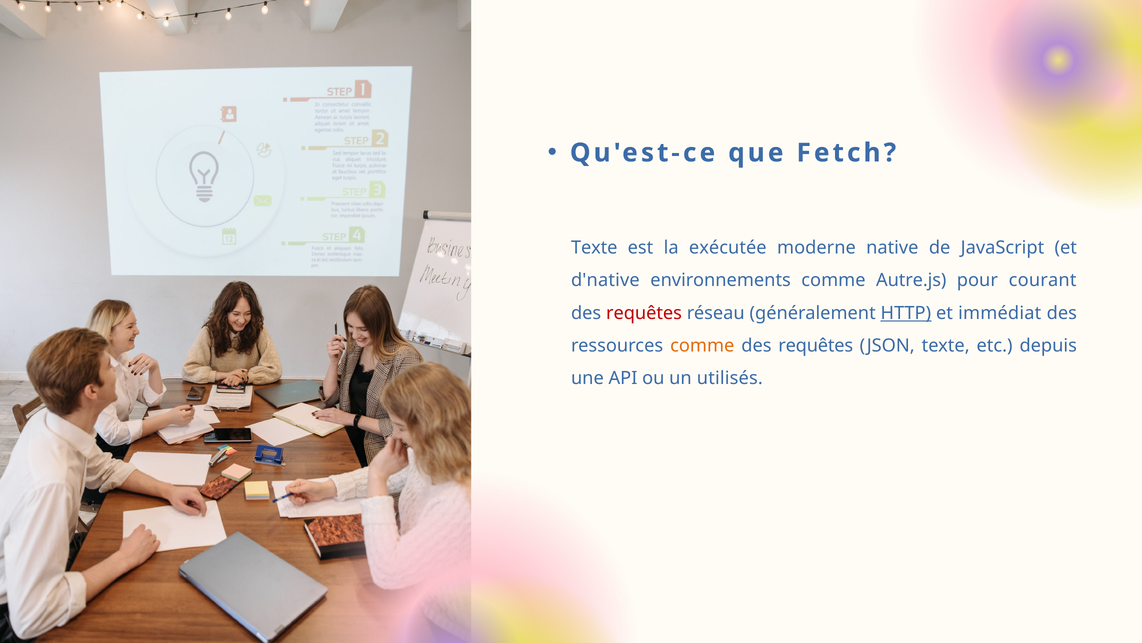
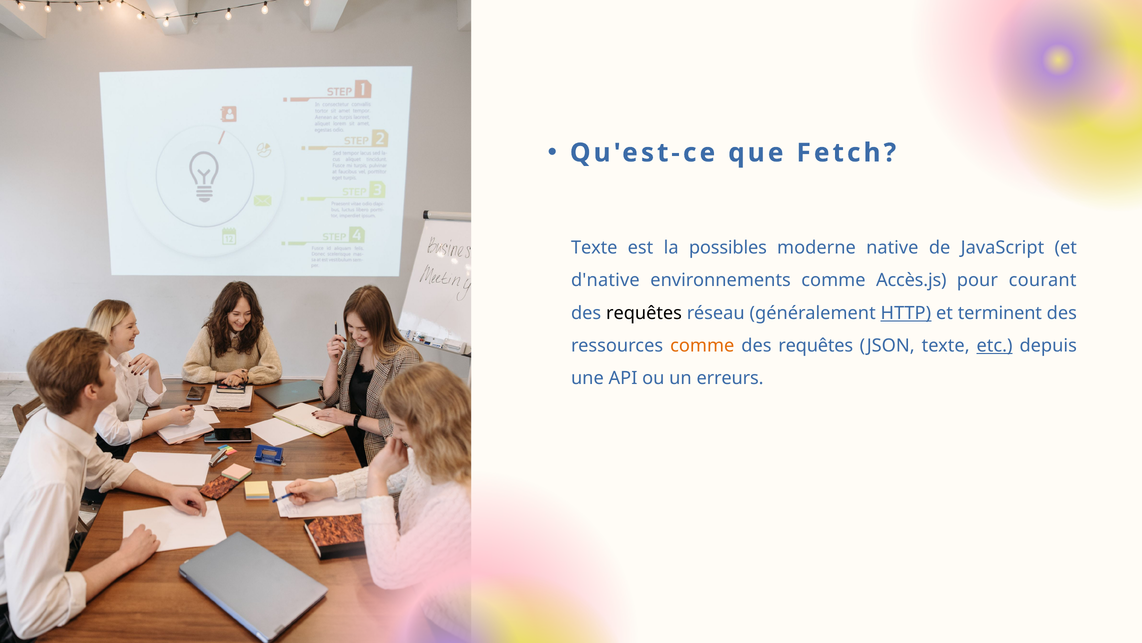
exécutée: exécutée -> possibles (728, 247)
Autre.js: Autre.js -> Accès.js (911, 280)
requêtes colour: red -> black (644, 313)
immédiat: immédiat -> terminent (1000, 313)
etc underline: none -> present (995, 345)
utilisés: utilisés -> erreurs (730, 378)
